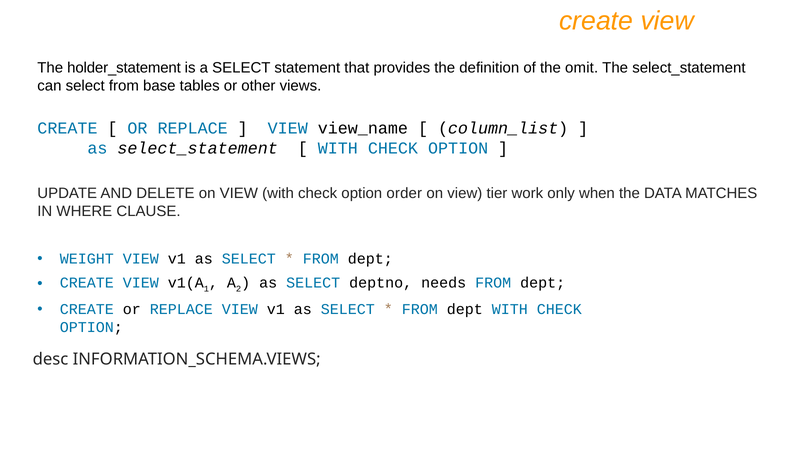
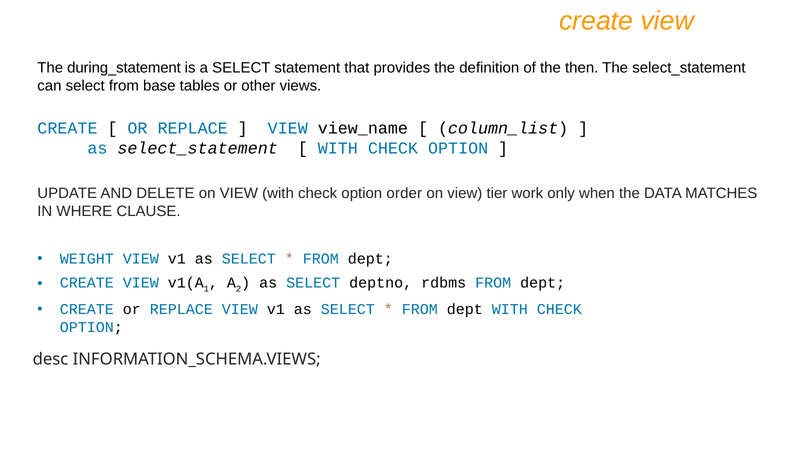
holder_statement: holder_statement -> during_statement (124, 68)
omit: omit -> then (582, 68)
needs: needs -> rdbms (444, 283)
